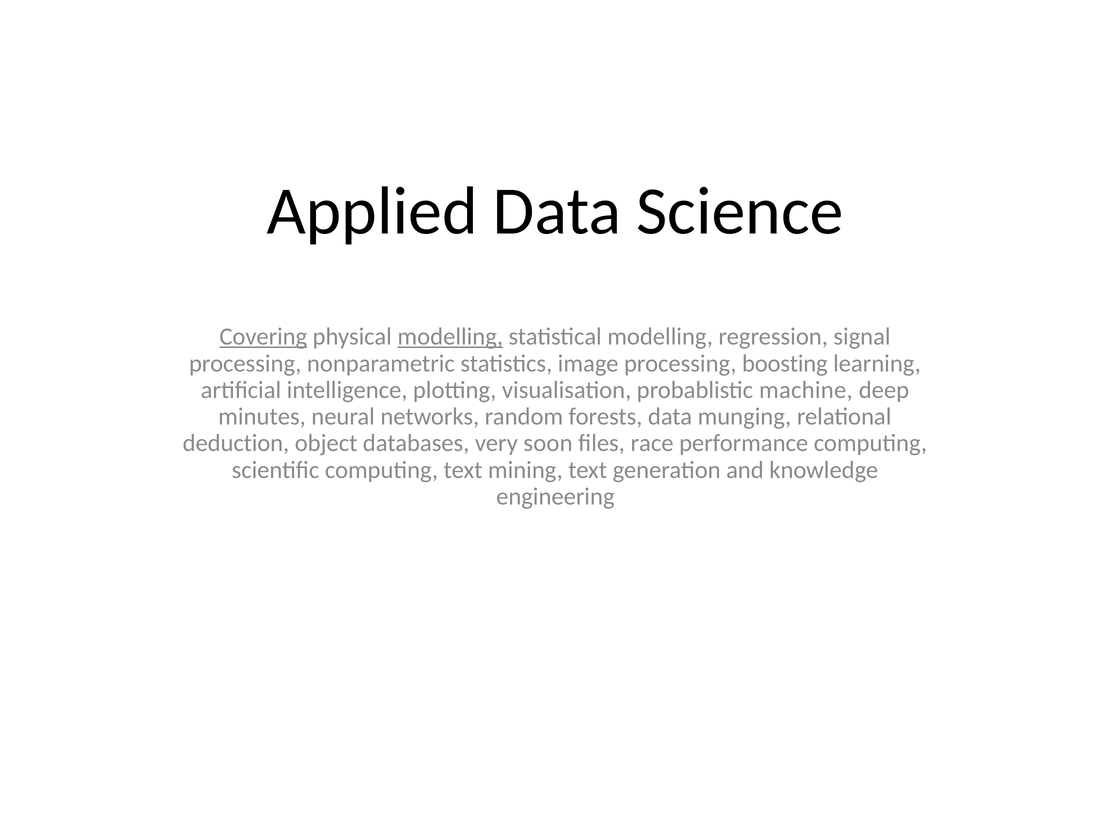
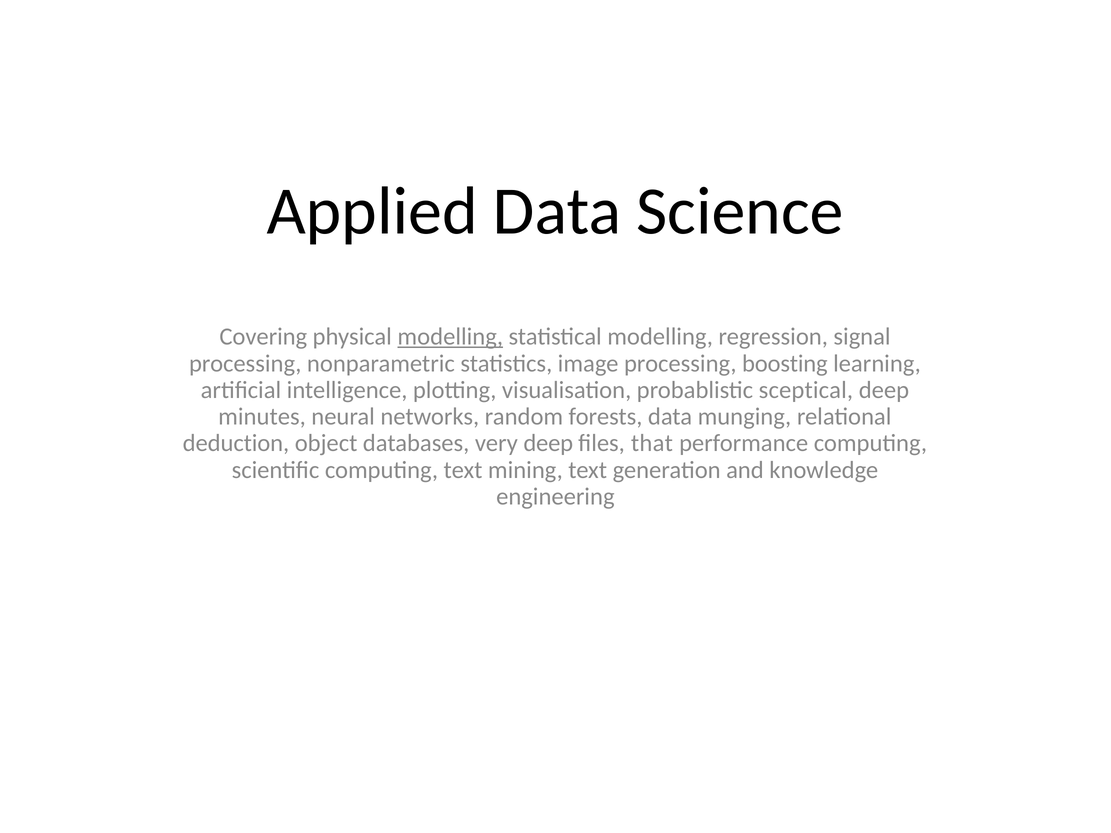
Covering underline: present -> none (263, 337)
machine: machine -> sceptical (806, 390)
very soon: soon -> deep (548, 443)
race: race -> that (652, 443)
